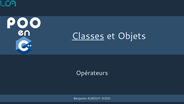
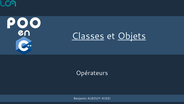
Objets underline: none -> present (132, 36)
